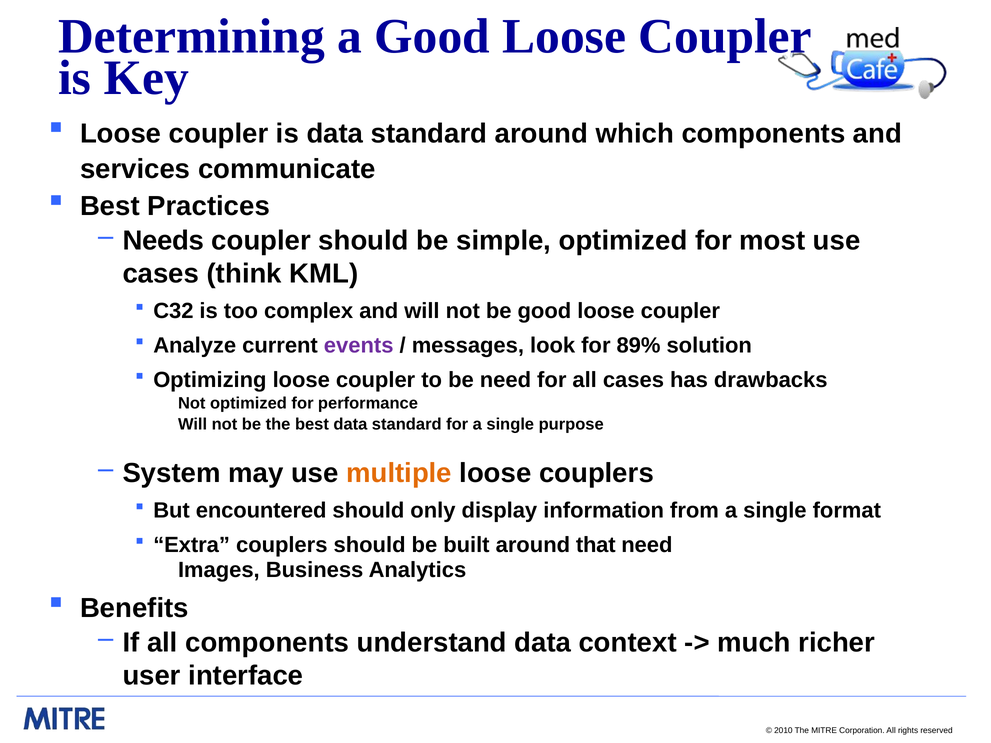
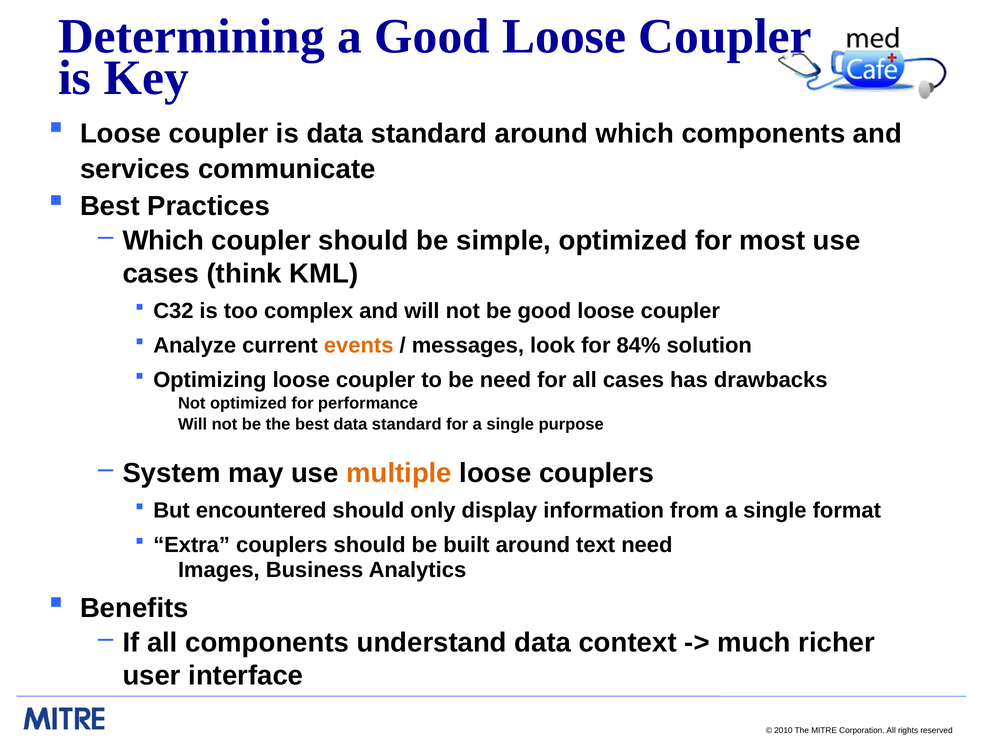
Needs: Needs -> Which (163, 241)
events colour: purple -> orange (359, 346)
89%: 89% -> 84% (639, 346)
that: that -> text (596, 545)
